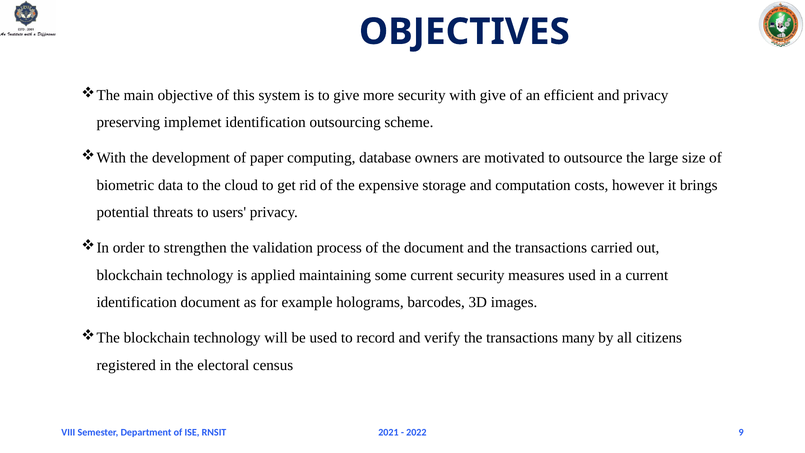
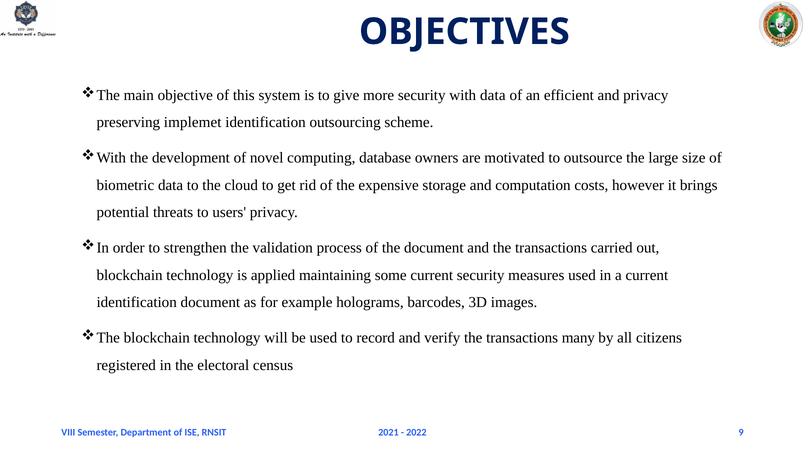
with give: give -> data (493, 95)
paper: paper -> novel (267, 158)
